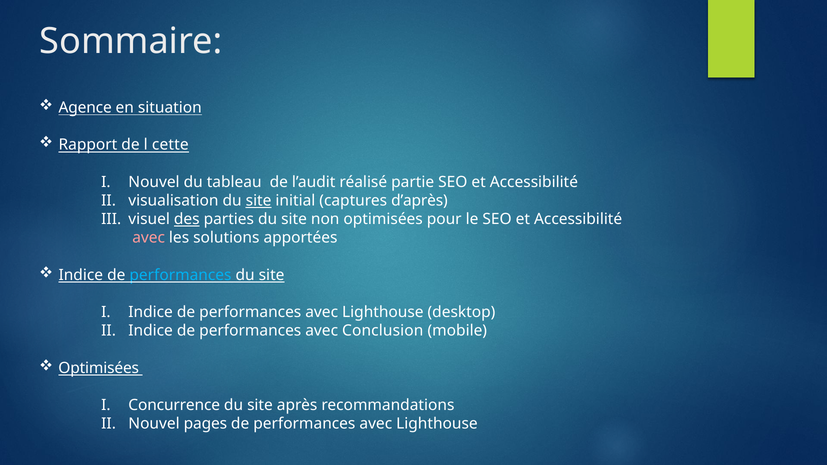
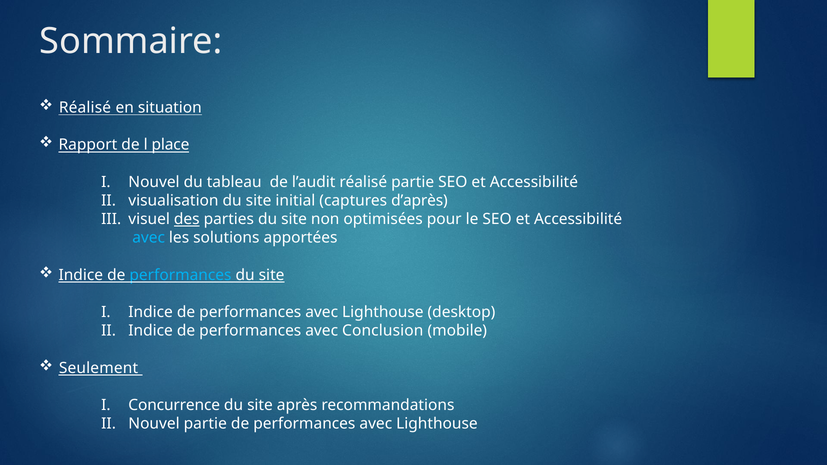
Agence: Agence -> Réalisé (85, 108)
cette: cette -> place (170, 145)
site underline: present -> none (259, 201)
avec colour: pink -> light blue (149, 238)
Optimisées: Optimisées -> Seulement (99, 368)
Nouvel pages: pages -> partie (205, 424)
